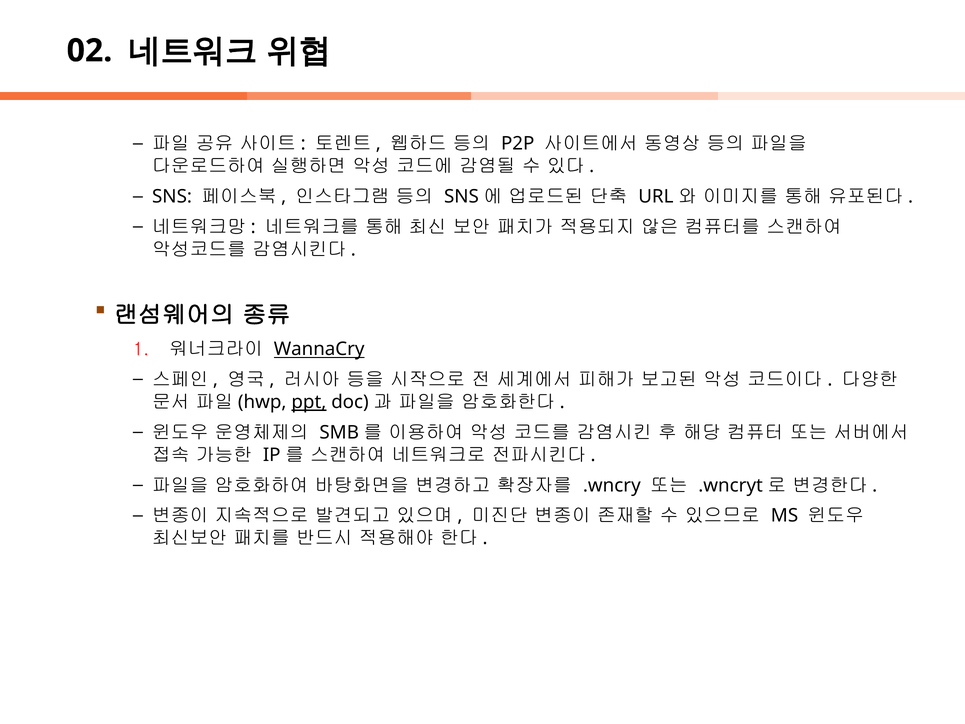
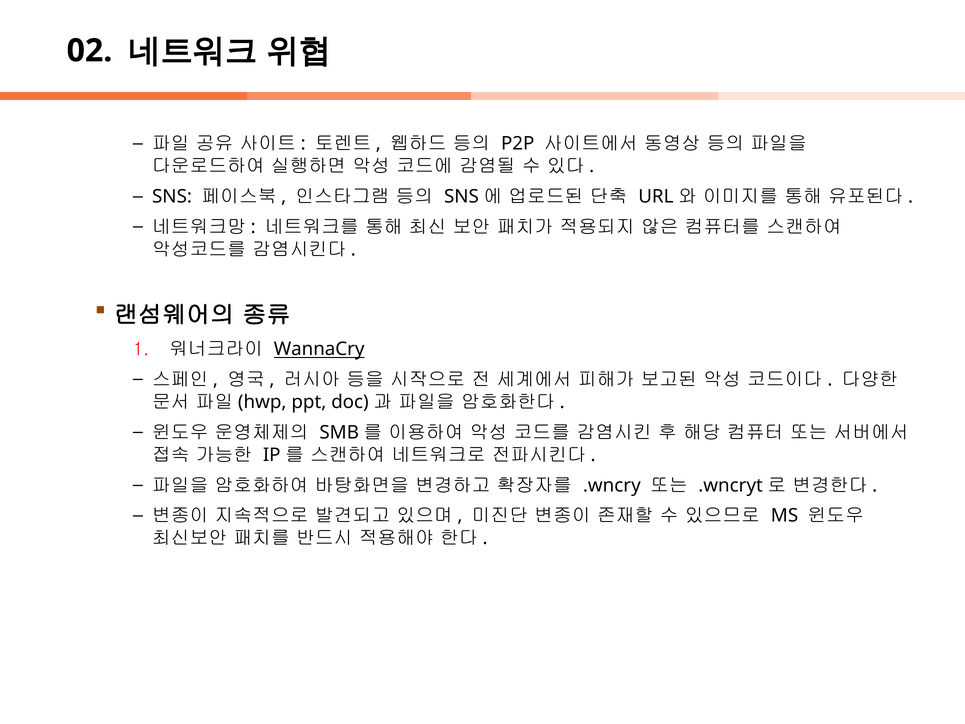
ppt underline: present -> none (309, 402)
